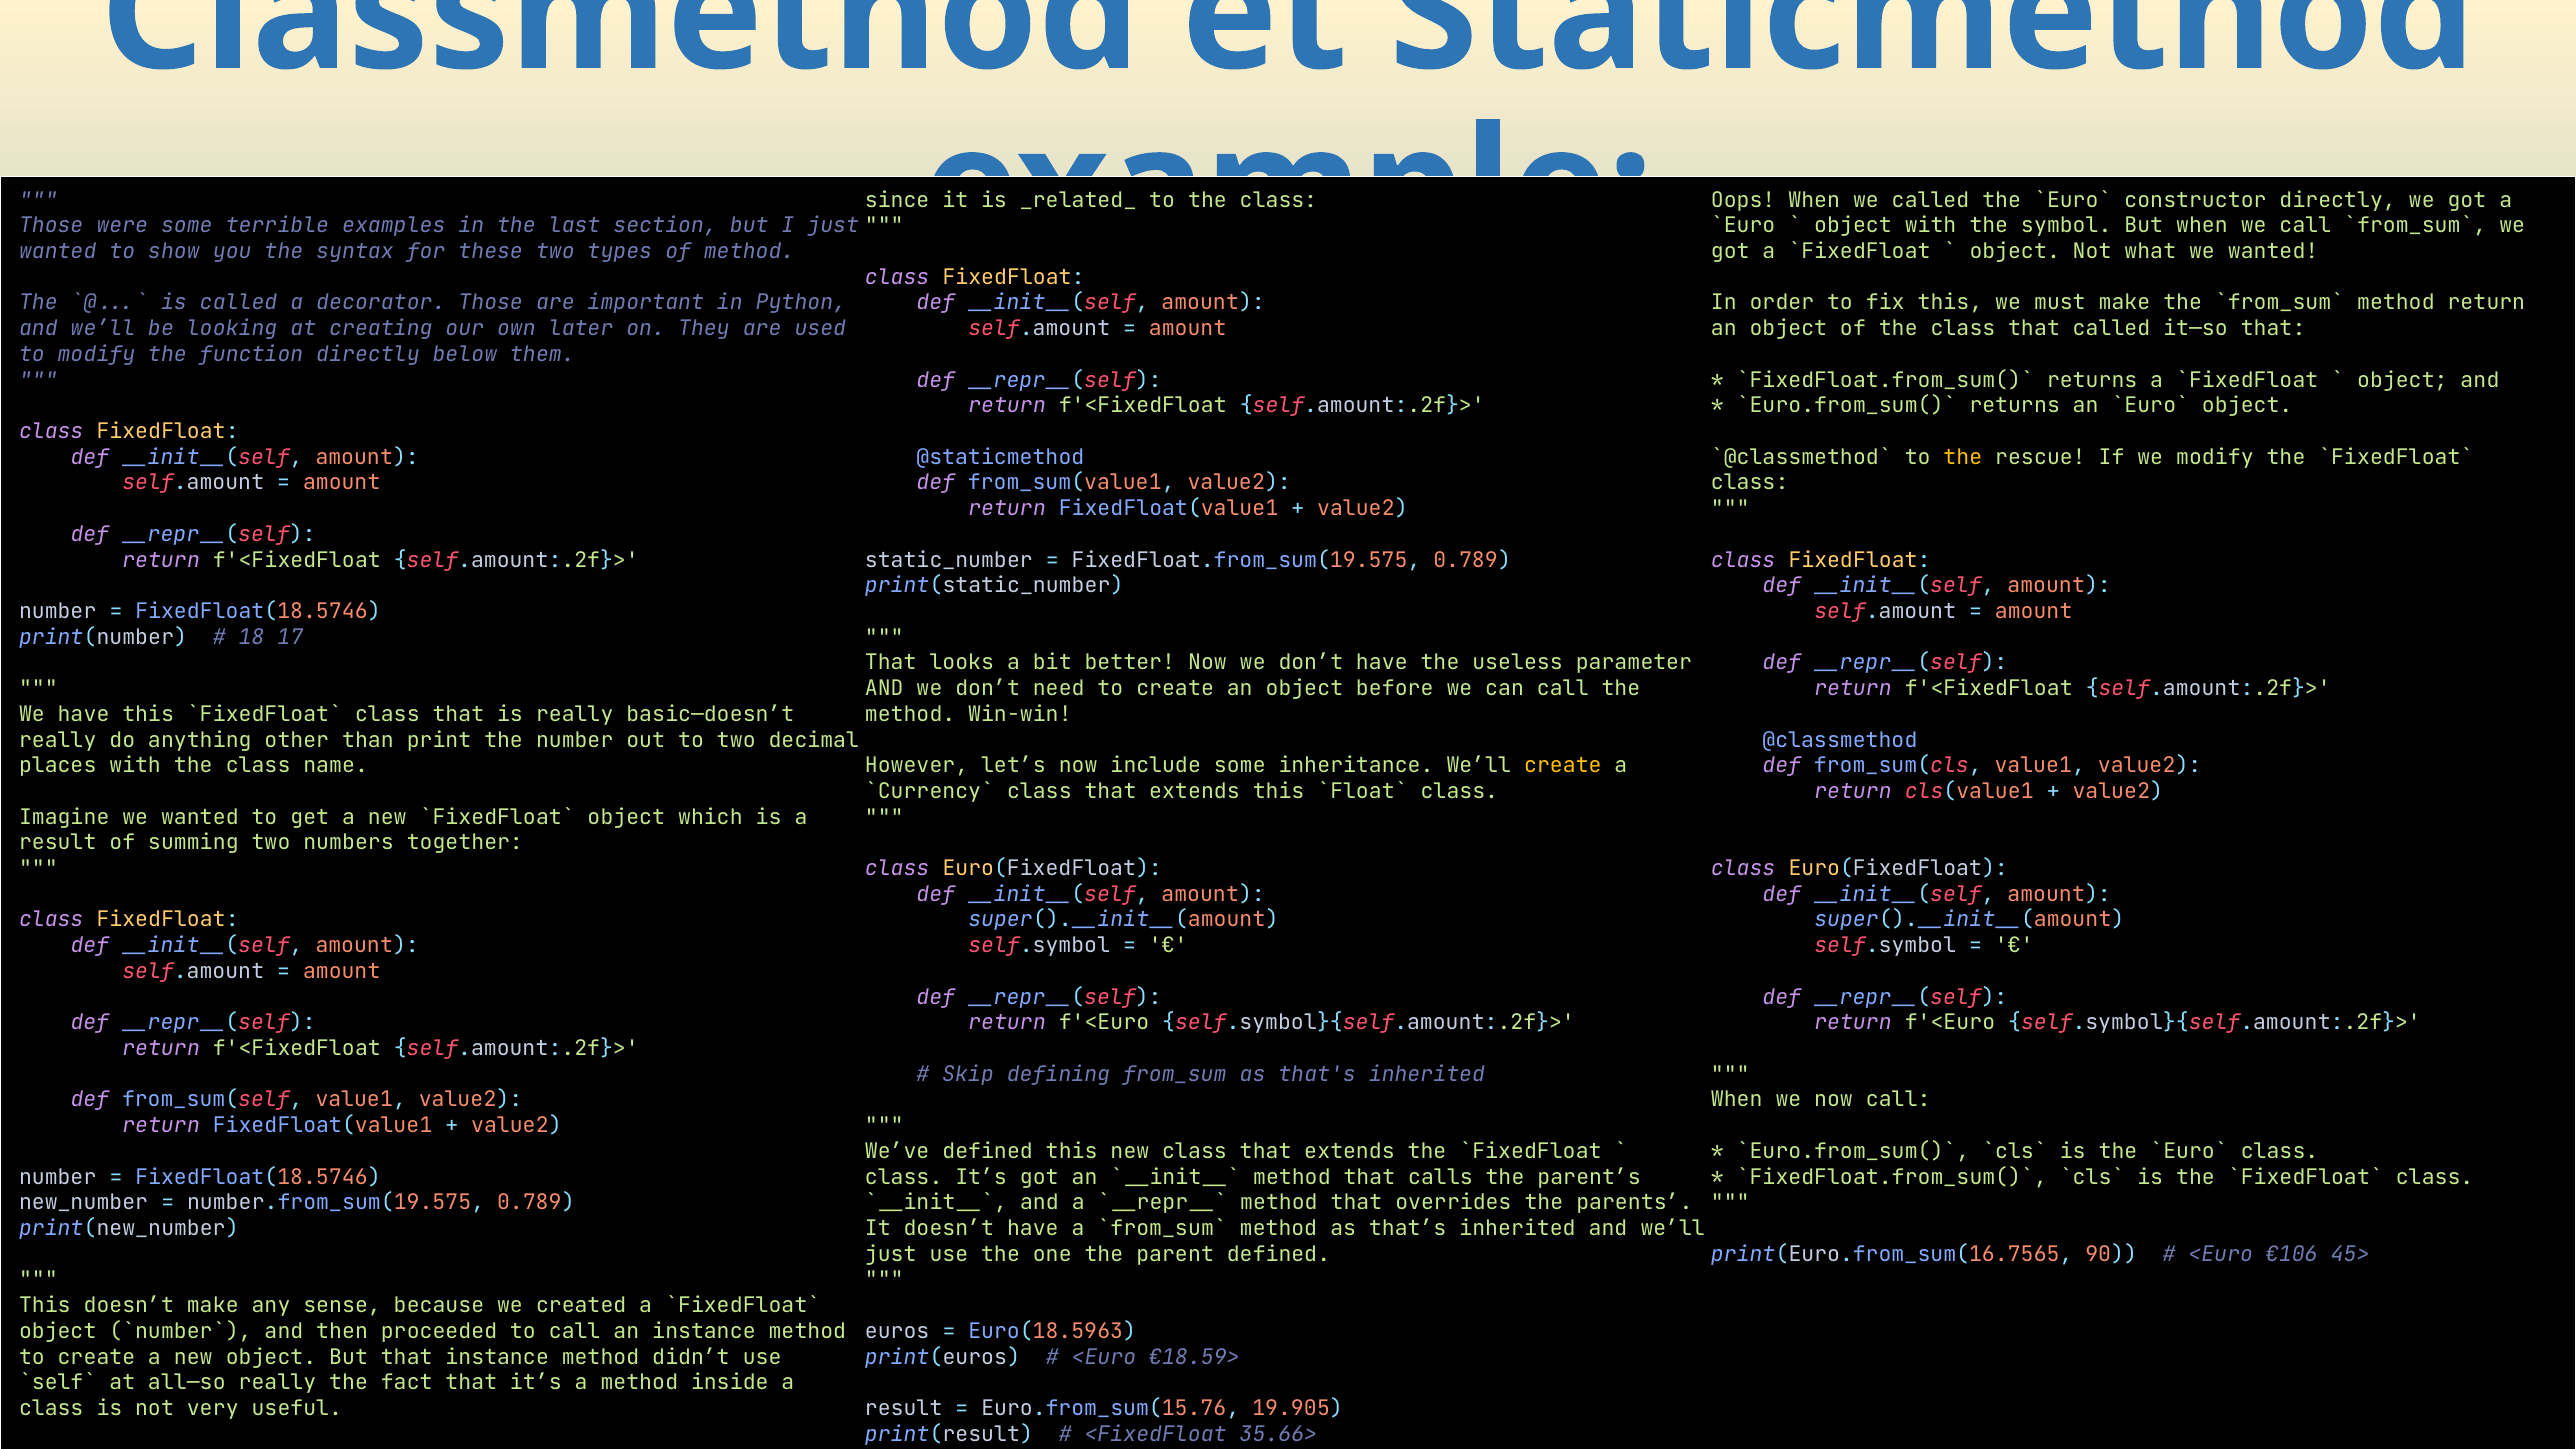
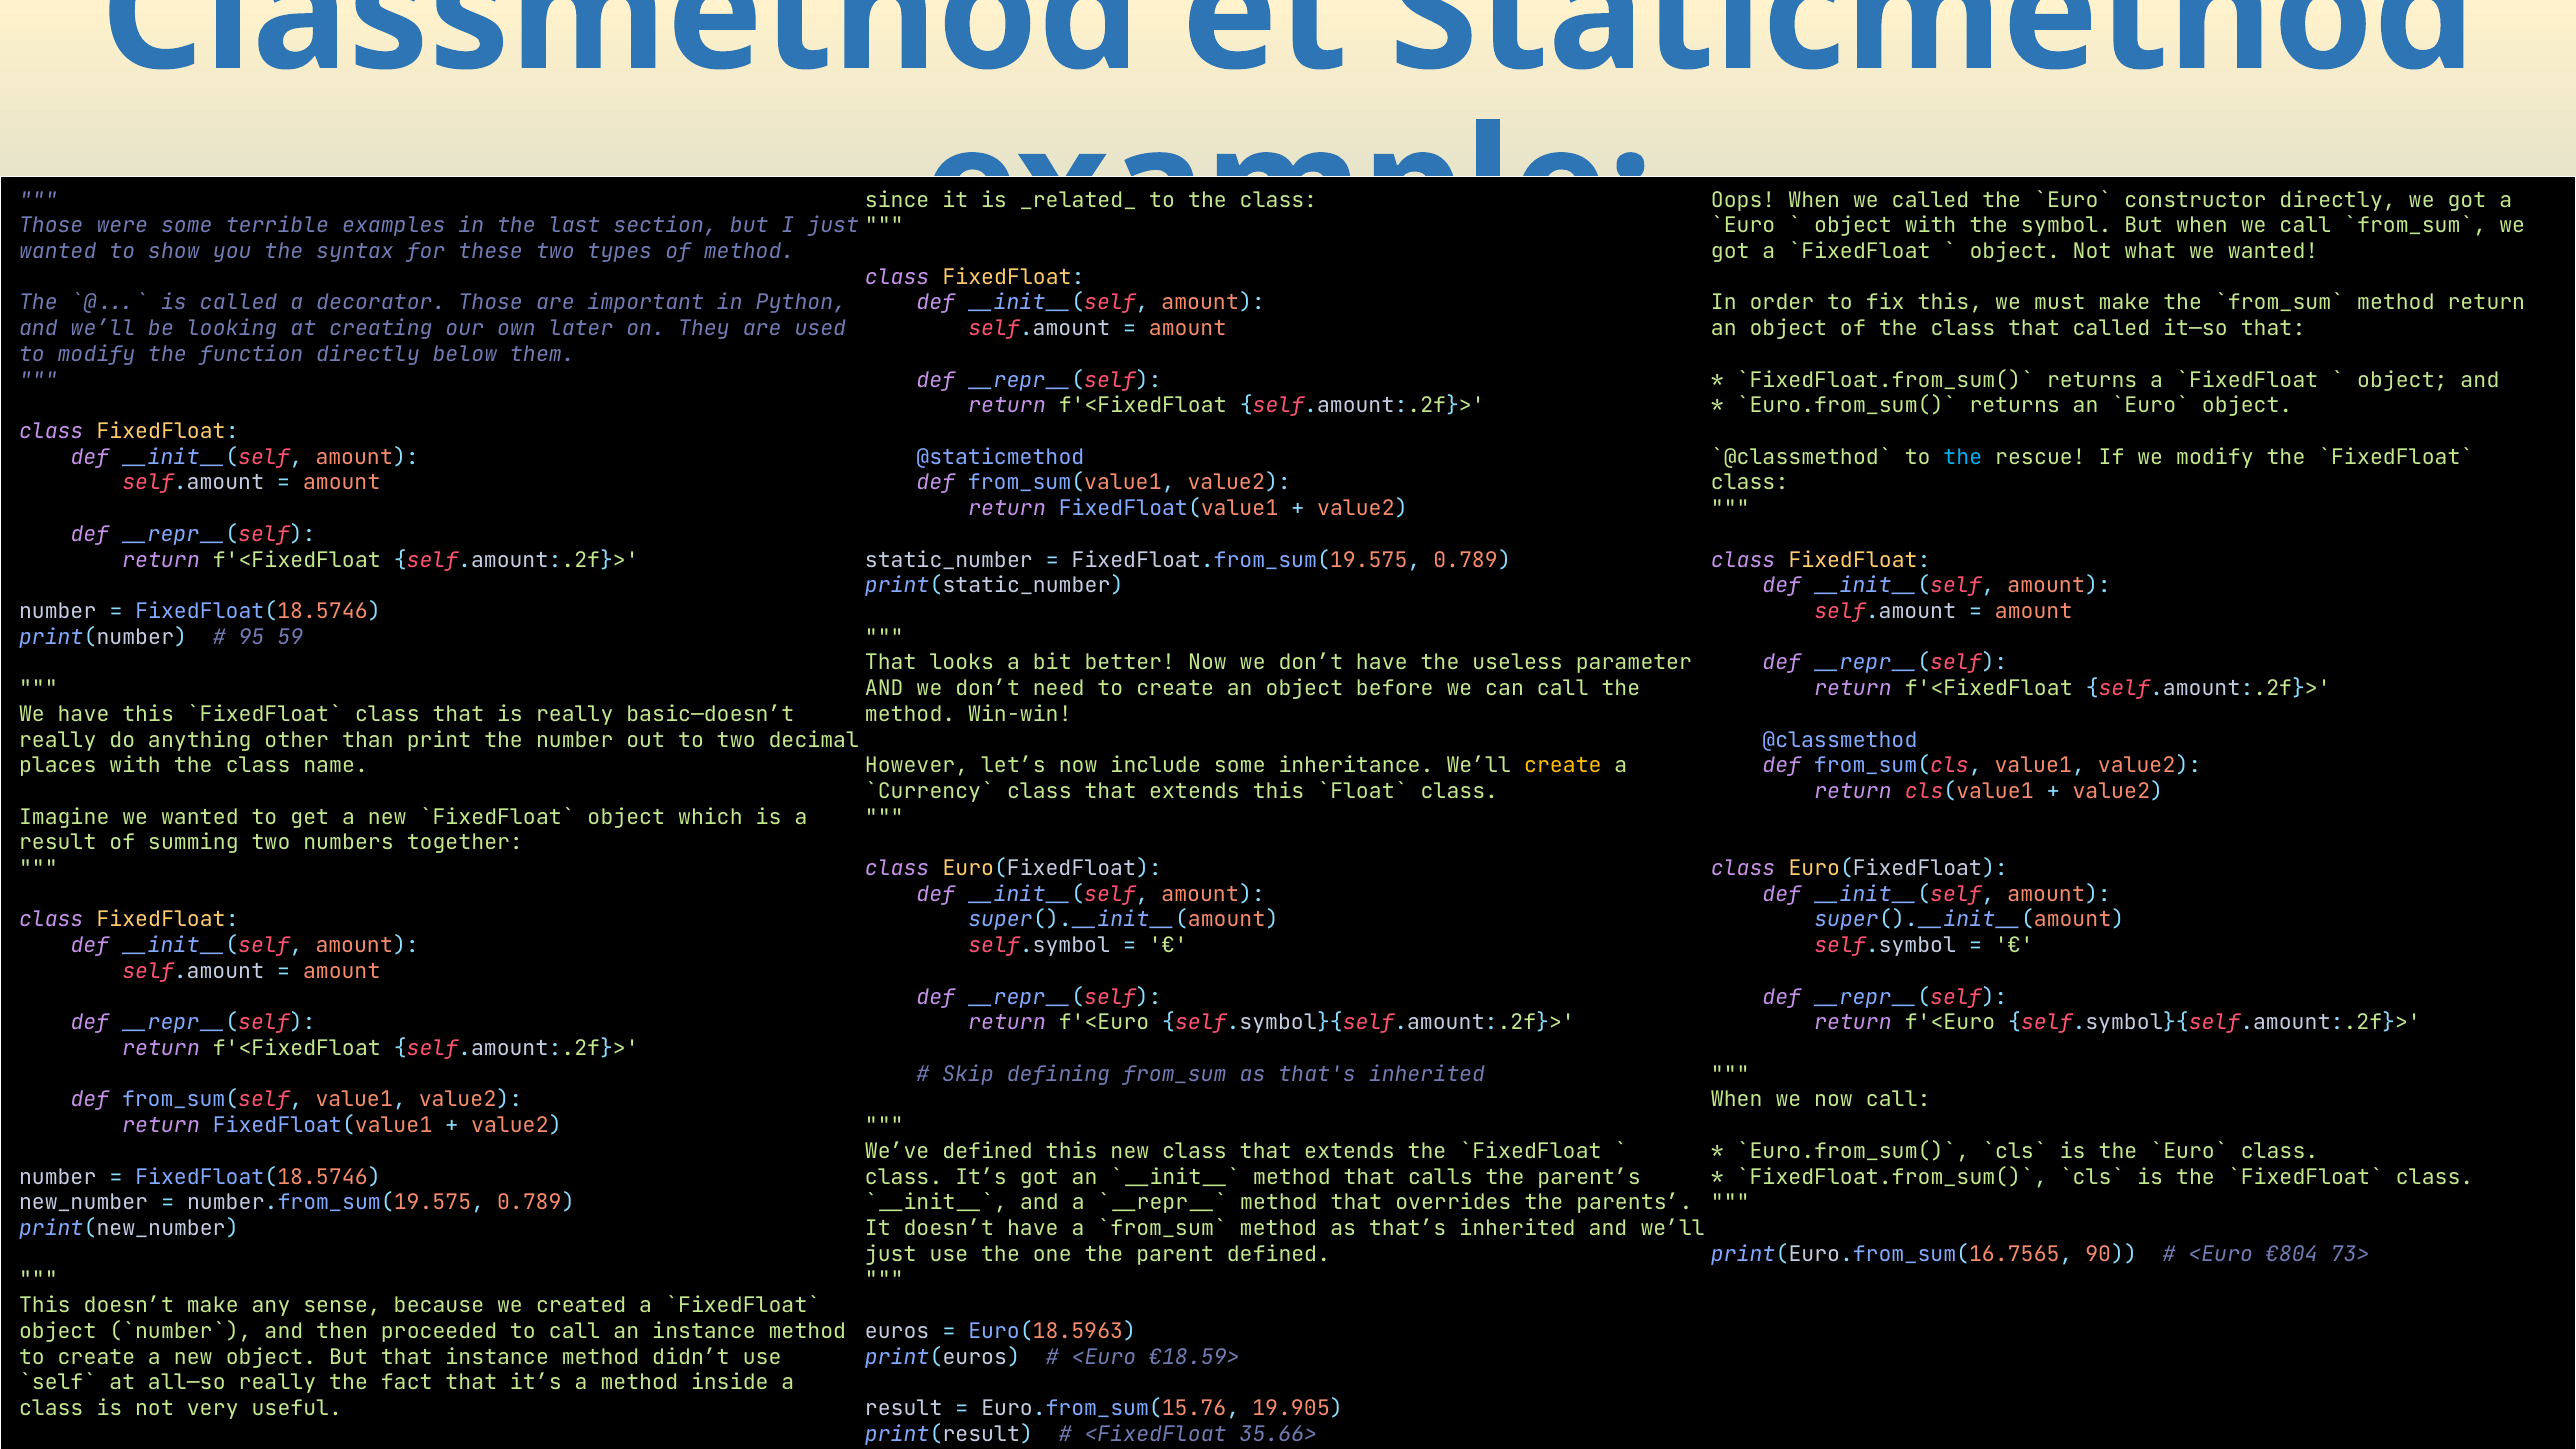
the colour: yellow -> light blue (1963, 457)
18.17: 18.17 -> 95.59 (271, 637)
€106.45>: €106.45> -> €804.73> (2318, 1254)
